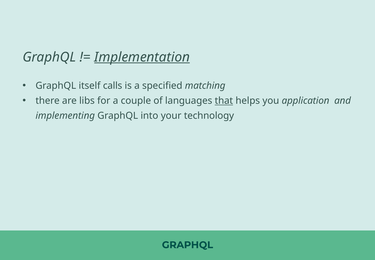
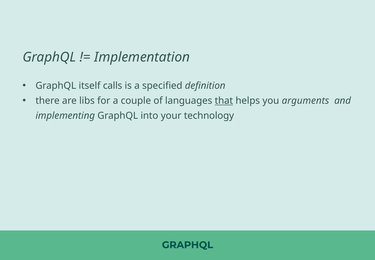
Implementation underline: present -> none (142, 57)
matching: matching -> definition (205, 86)
application: application -> arguments (305, 101)
